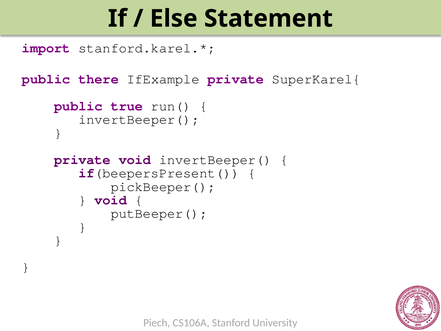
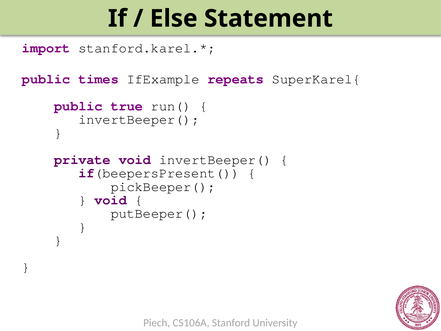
there: there -> times (99, 79)
IfExample private: private -> repeats (236, 79)
